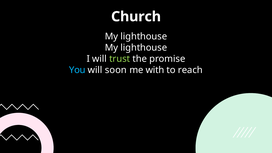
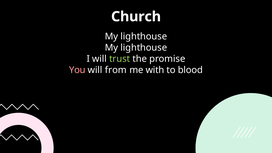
You colour: light blue -> pink (77, 70)
soon: soon -> from (116, 70)
reach: reach -> blood (190, 70)
